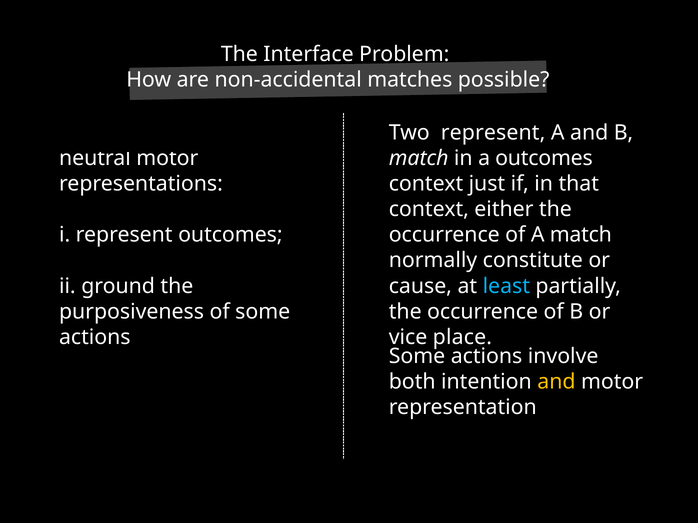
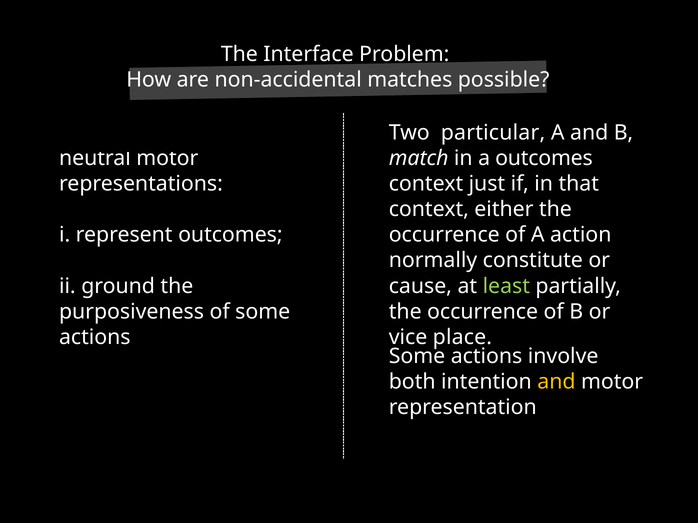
Two represent: represent -> particular (493, 133)
A match: match -> action (581, 235)
least colour: light blue -> light green (506, 286)
